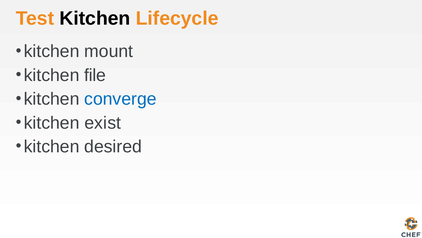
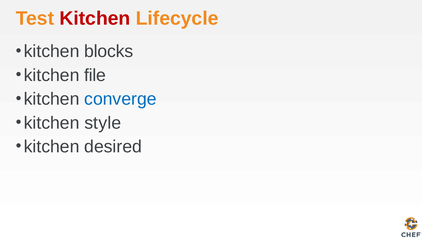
Kitchen colour: black -> red (95, 18)
mount: mount -> blocks (109, 51)
exist: exist -> style (103, 123)
